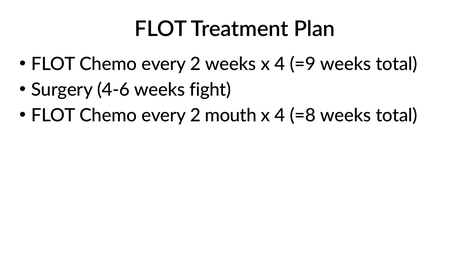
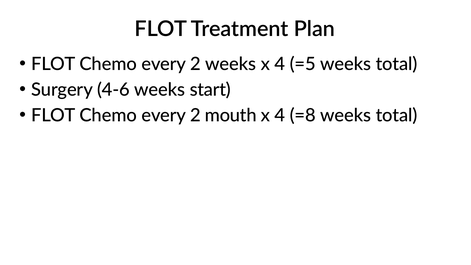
=9: =9 -> =5 (303, 64)
fight: fight -> start (210, 90)
